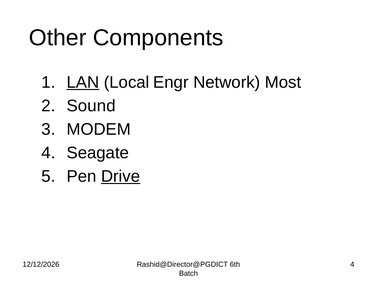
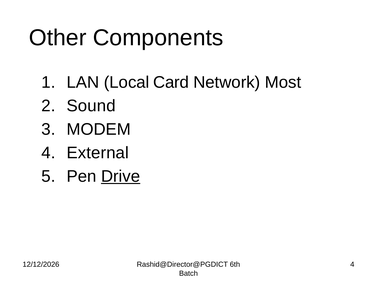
LAN underline: present -> none (83, 82)
Engr: Engr -> Card (171, 82)
Seagate: Seagate -> External (98, 153)
